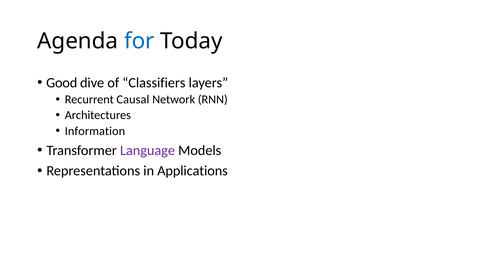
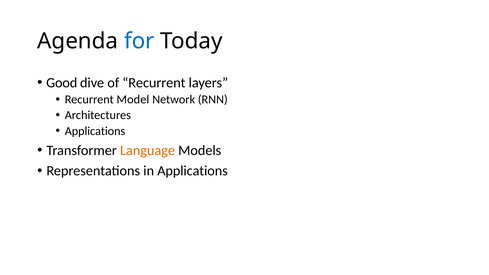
of Classifiers: Classifiers -> Recurrent (154, 83)
Causal: Causal -> Model (133, 100)
Information: Information -> Applications (95, 131)
Language colour: purple -> orange (148, 150)
